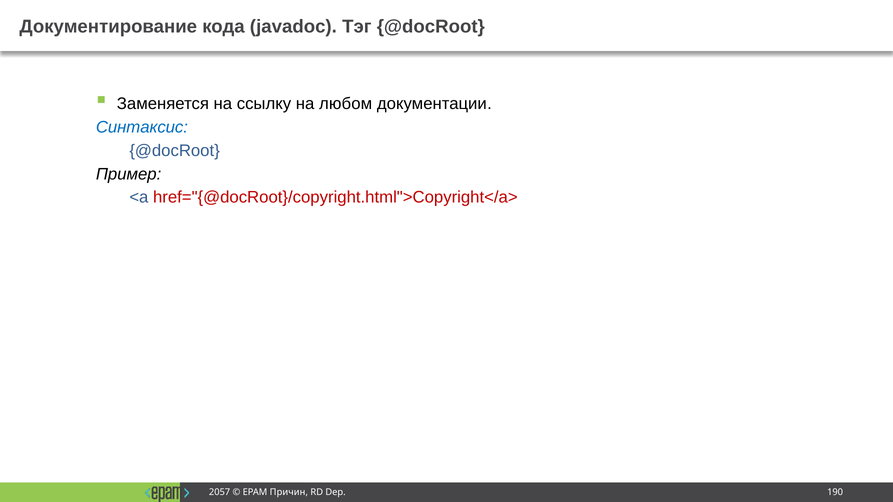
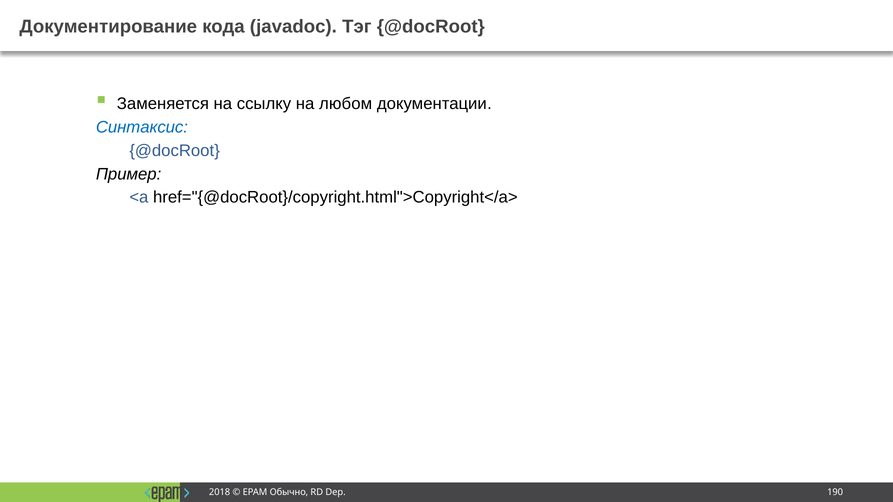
href="{@docRoot}/copyright.html">Copyright</a> colour: red -> black (335, 198)
2057: 2057 -> 2018 (220, 492)
Причин: Причин -> Обычно (289, 492)
